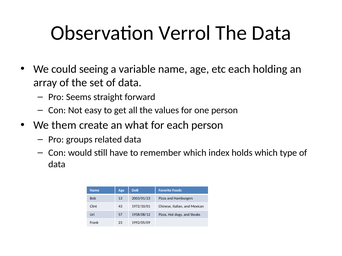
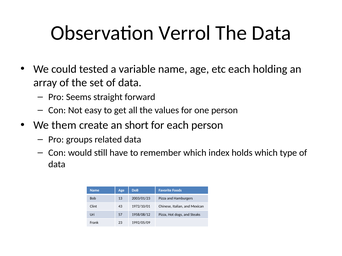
seeing: seeing -> tested (94, 69)
what: what -> short (137, 125)
